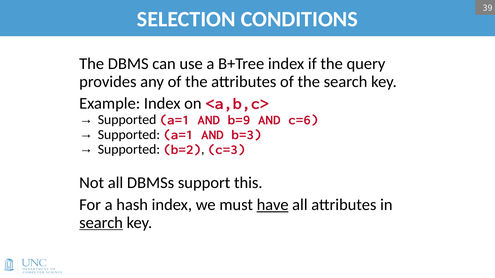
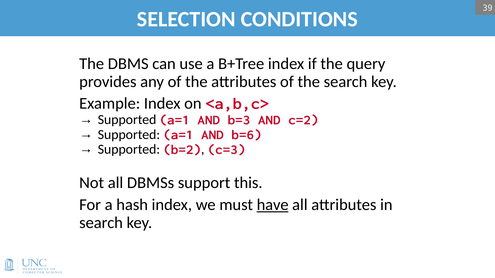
b=9: b=9 -> b=3 (239, 120)
c=6: c=6 -> c=2 (303, 120)
b=3: b=3 -> b=6 (246, 135)
search underline: present -> none (101, 223)
